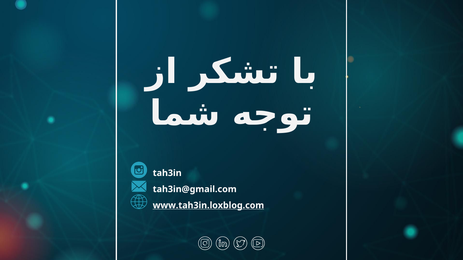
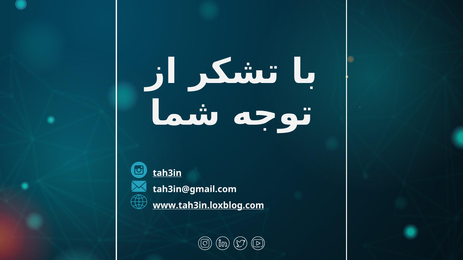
tah3in underline: none -> present (167, 173)
